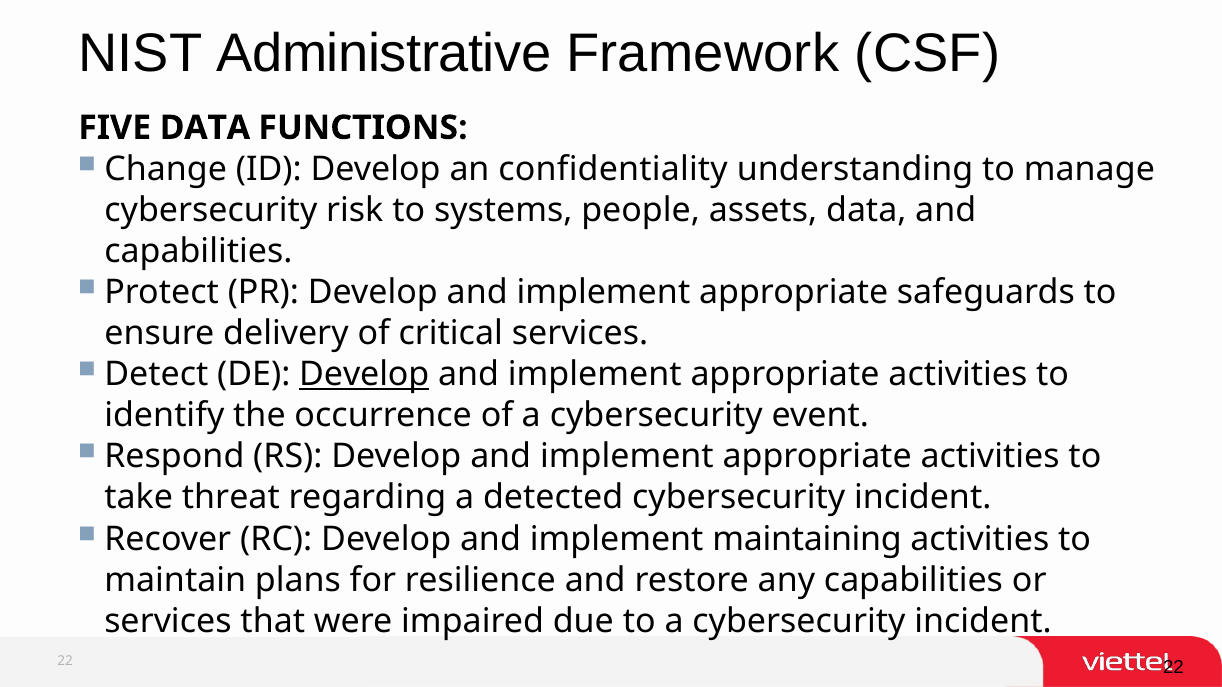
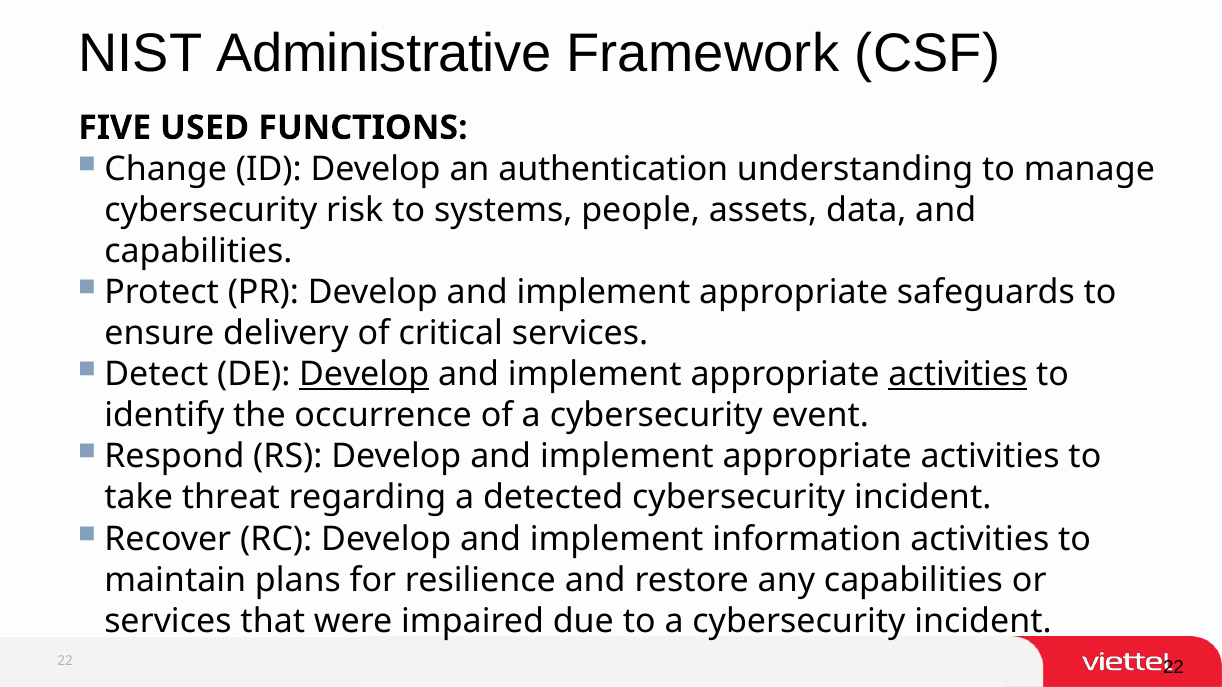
FIVE DATA: DATA -> USED (205, 128)
confidentiality: confidentiality -> authentication (613, 169)
activities underline: none -> present (958, 375)
maintaining: maintaining -> information (807, 539)
